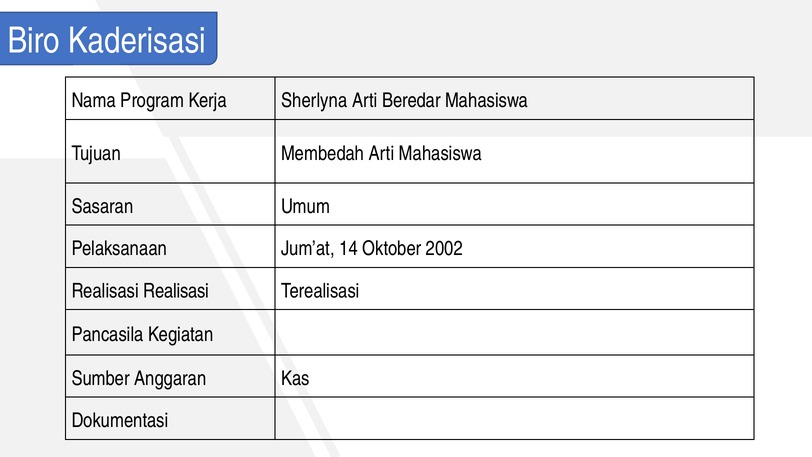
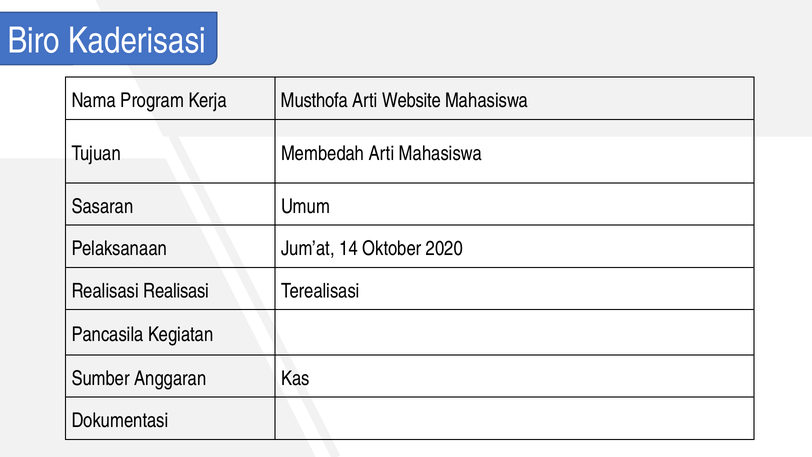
Sherlyna: Sherlyna -> Musthofa (314, 101)
Beredar: Beredar -> Website (411, 101)
2002: 2002 -> 2020 (444, 249)
